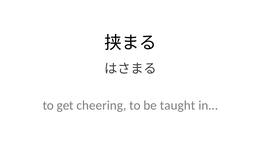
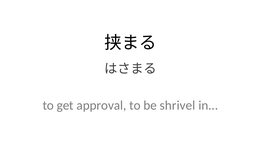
cheering: cheering -> approval (101, 105)
taught: taught -> shrivel (178, 105)
